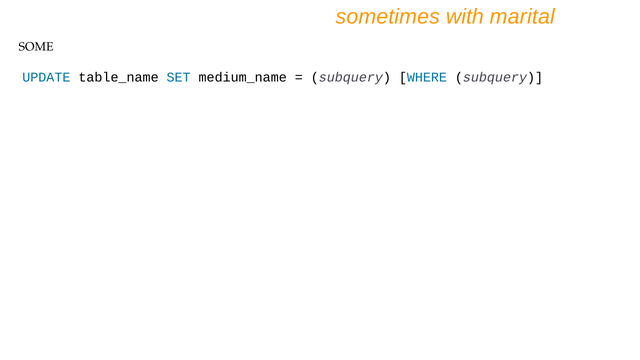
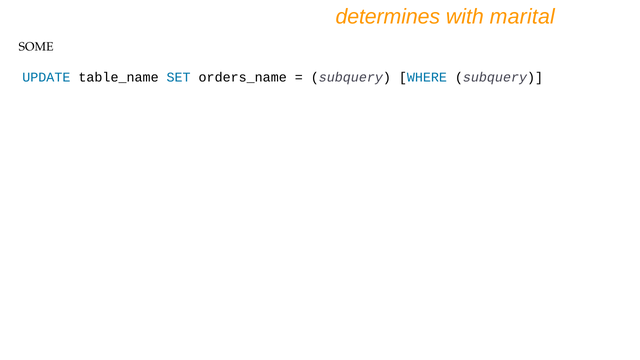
sometimes: sometimes -> determines (388, 17)
medium_name: medium_name -> orders_name (243, 78)
